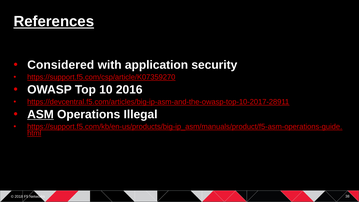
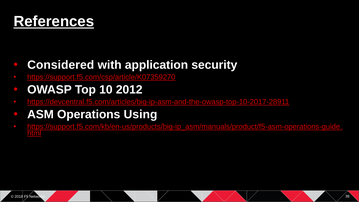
2016: 2016 -> 2012 (129, 90)
ASM underline: present -> none (40, 114)
Illegal: Illegal -> Using (141, 114)
